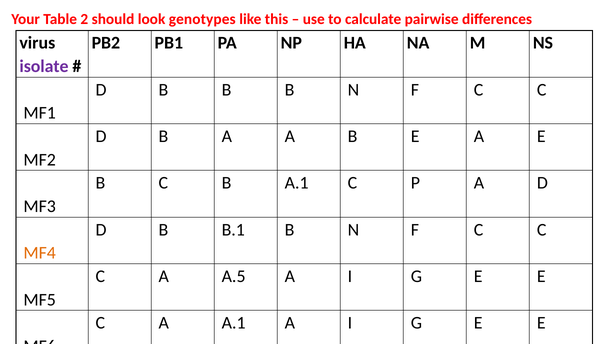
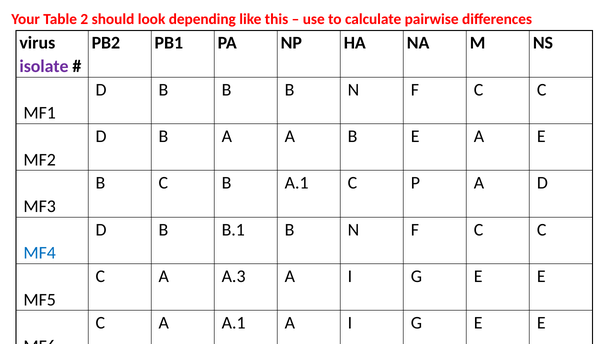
genotypes: genotypes -> depending (202, 19)
MF4 colour: orange -> blue (40, 253)
A.5: A.5 -> A.3 (234, 277)
